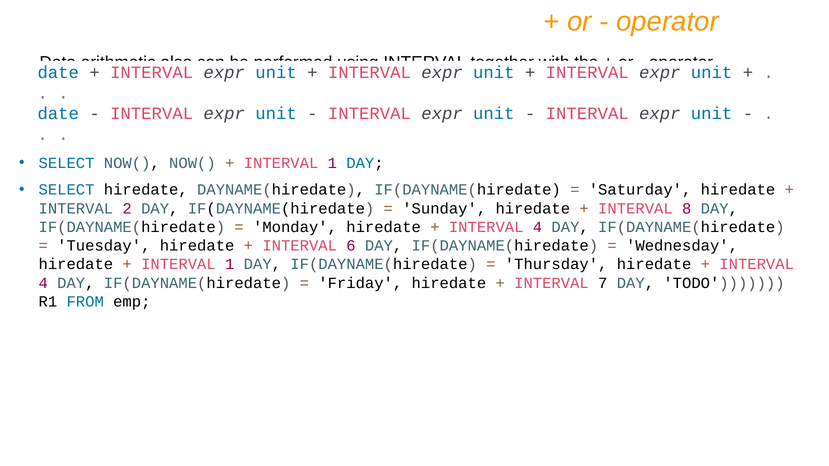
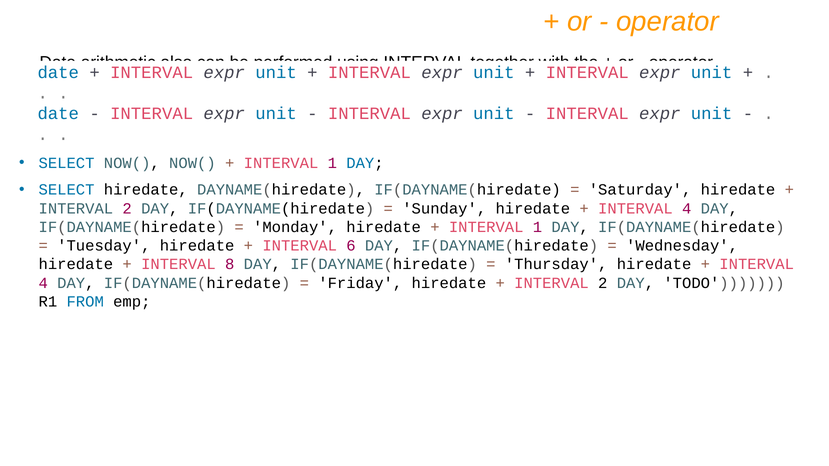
8: 8 -> 4 (687, 209)
4: 4 -> 1 (538, 227)
1: 1 -> 8 (230, 265)
7: 7 -> 2 (603, 283)
